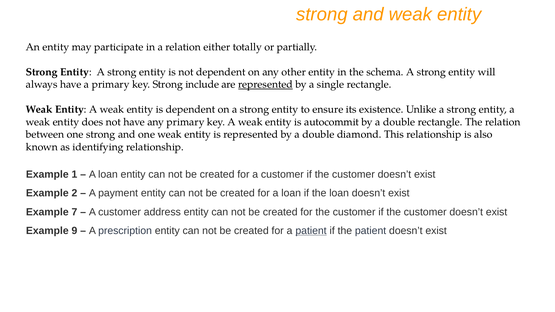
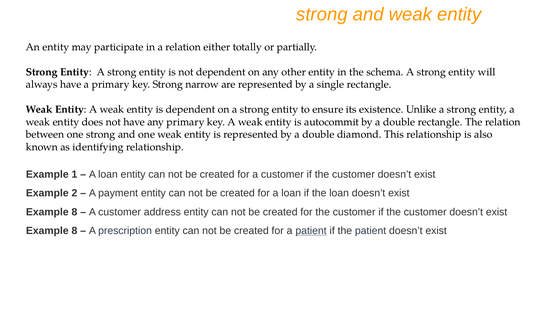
include: include -> narrow (202, 85)
represented underline: present -> none (265, 85)
7: 7 -> 8 (74, 212)
9: 9 -> 8 (74, 231)
